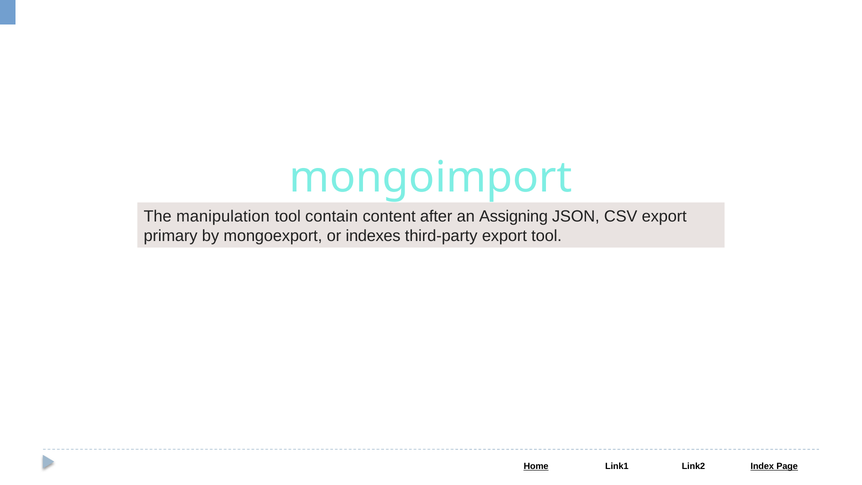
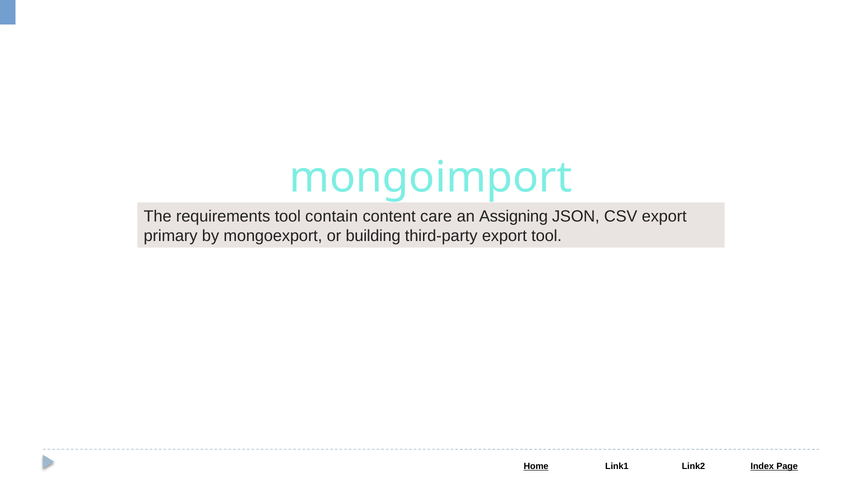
manipulation: manipulation -> requirements (223, 216)
after: after -> care (436, 216)
indexes: indexes -> building (373, 236)
